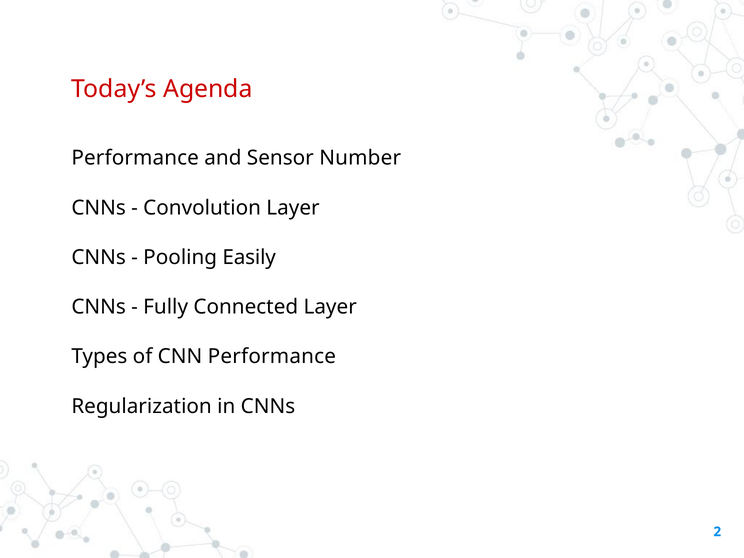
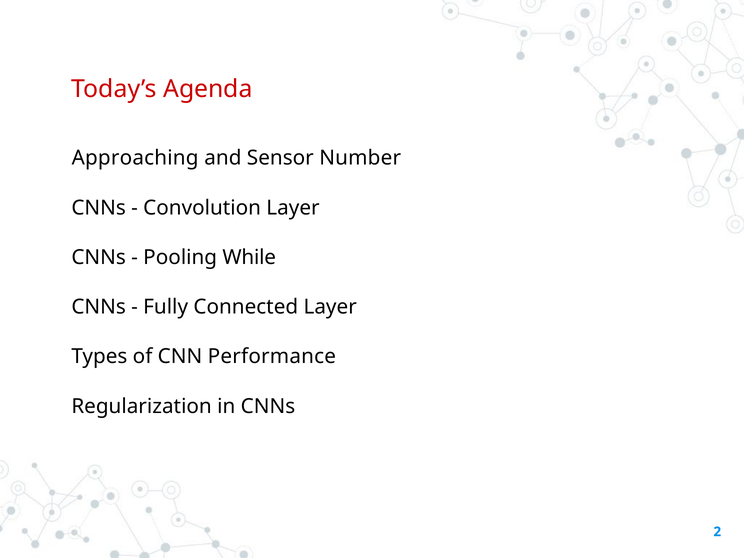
Performance: Performance -> Approaching (135, 158)
Easily: Easily -> While (249, 257)
